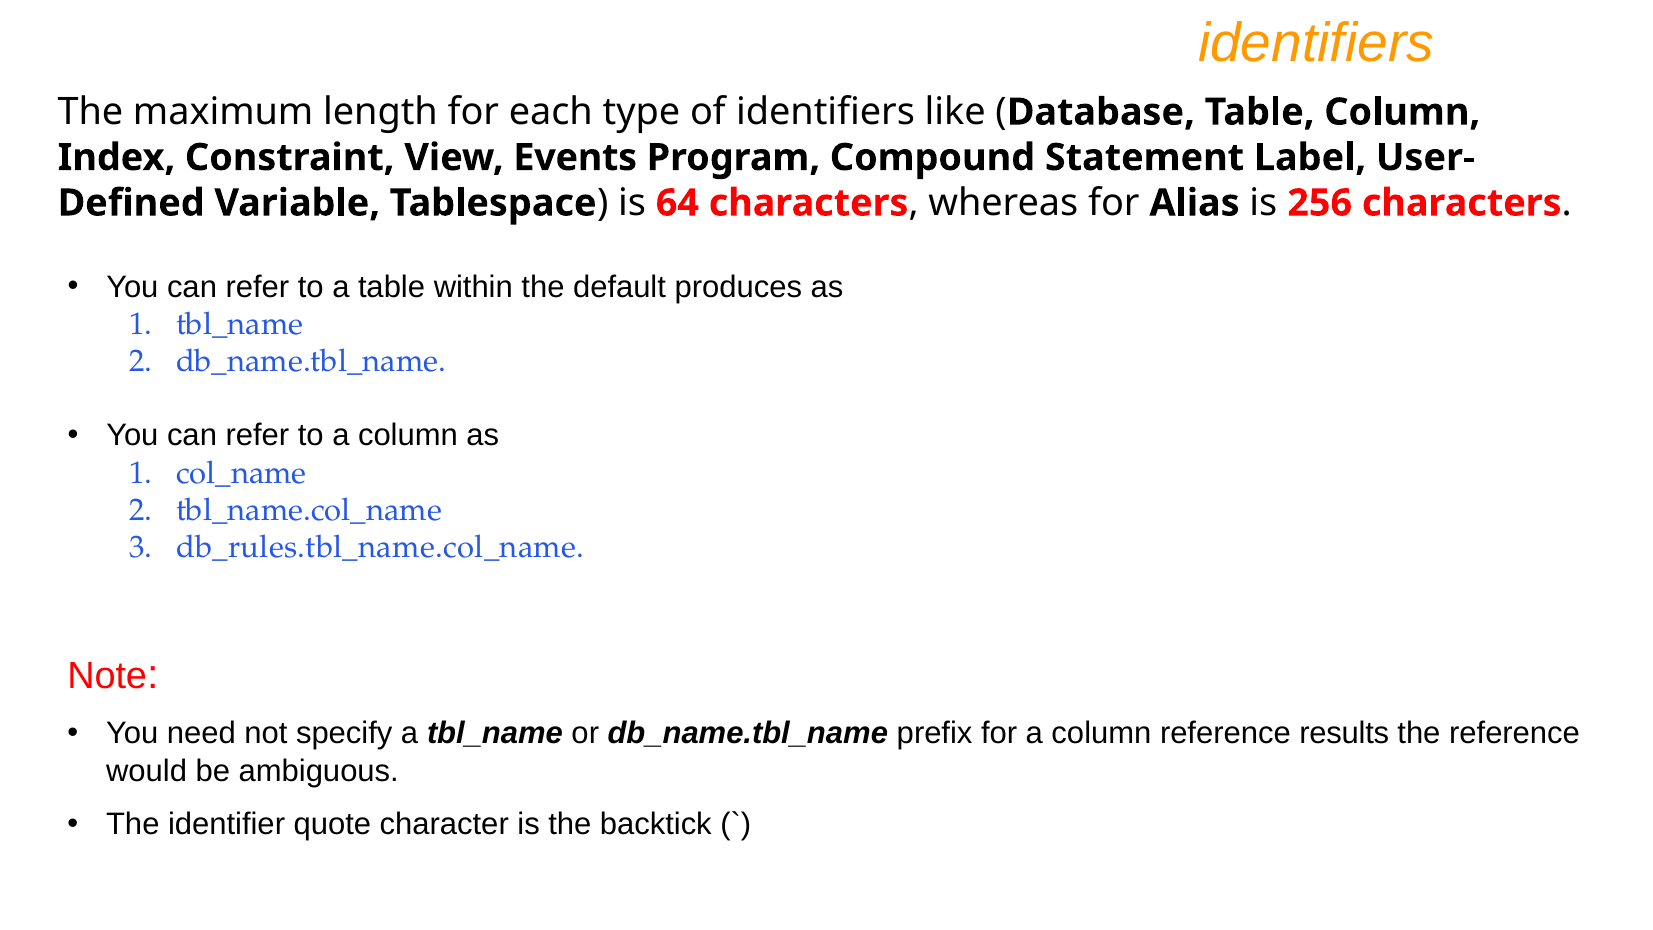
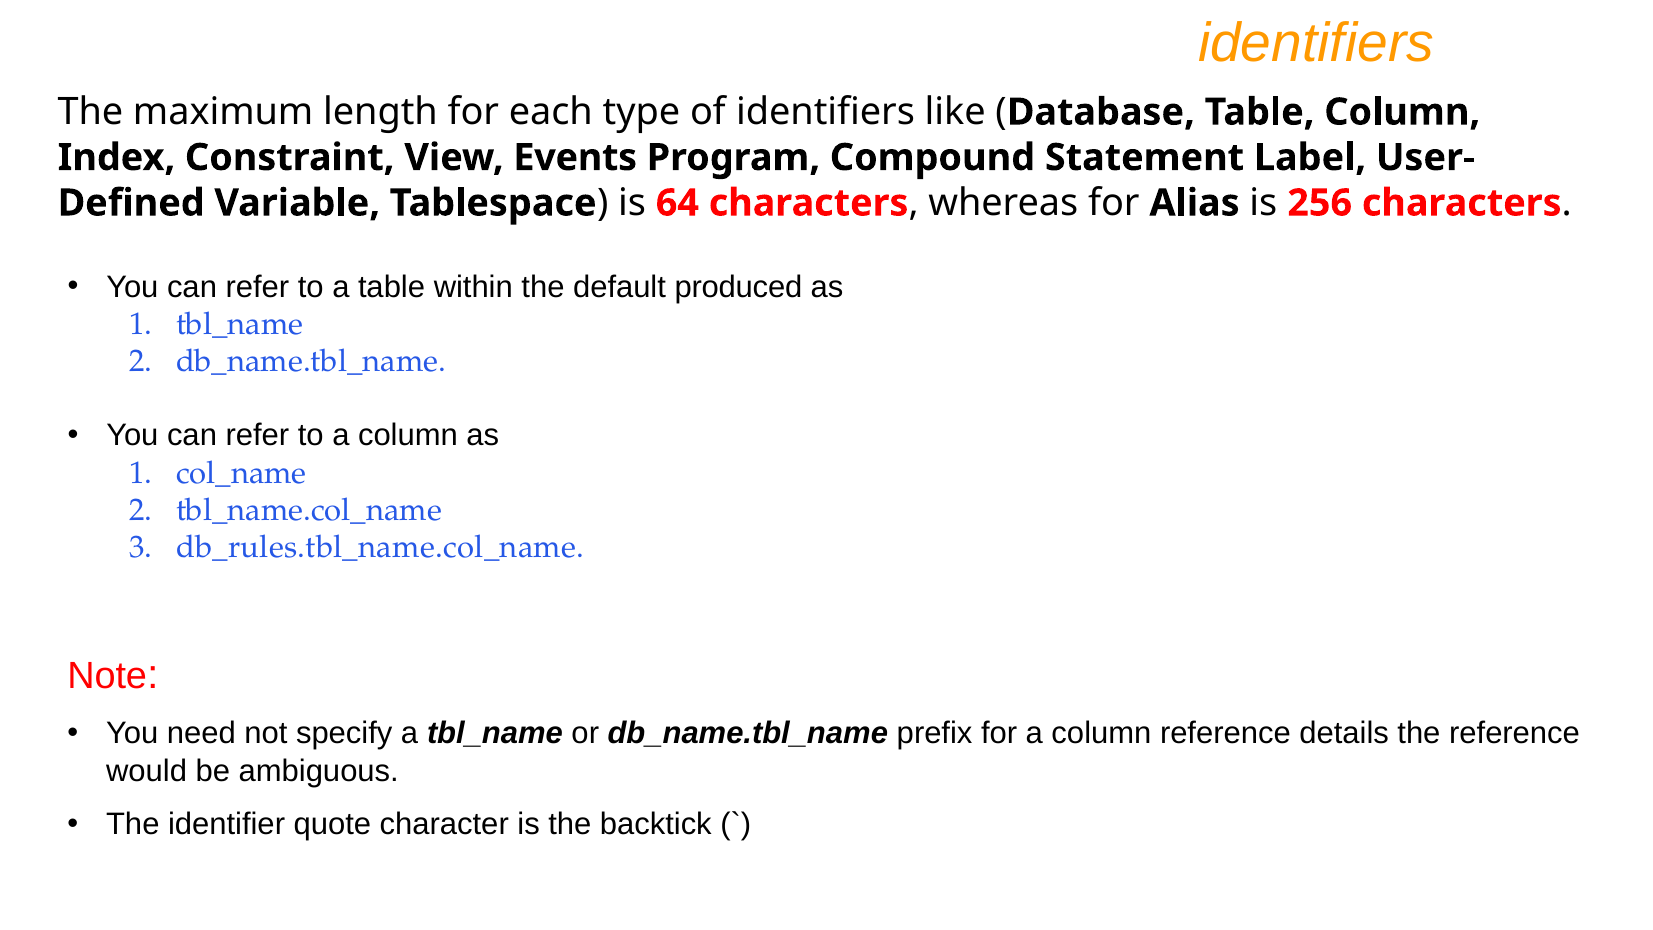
produces: produces -> produced (738, 287)
results: results -> details (1344, 734)
